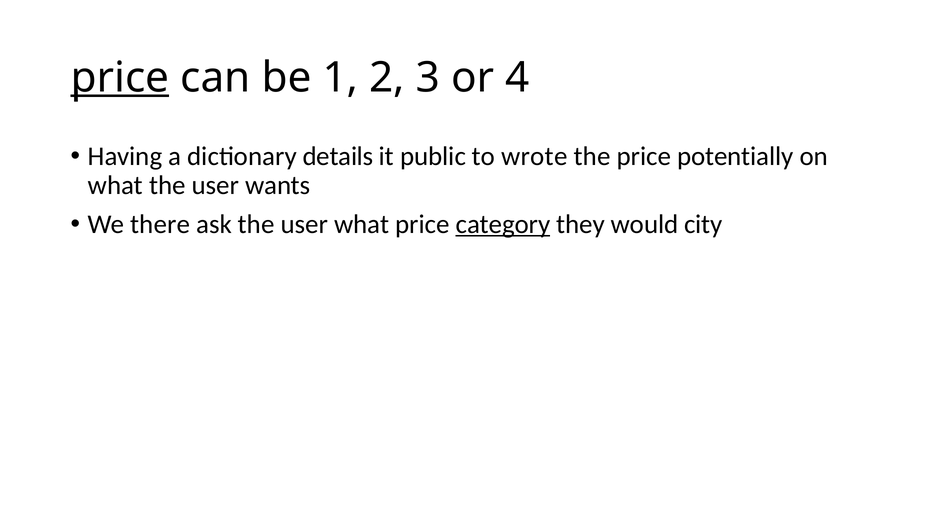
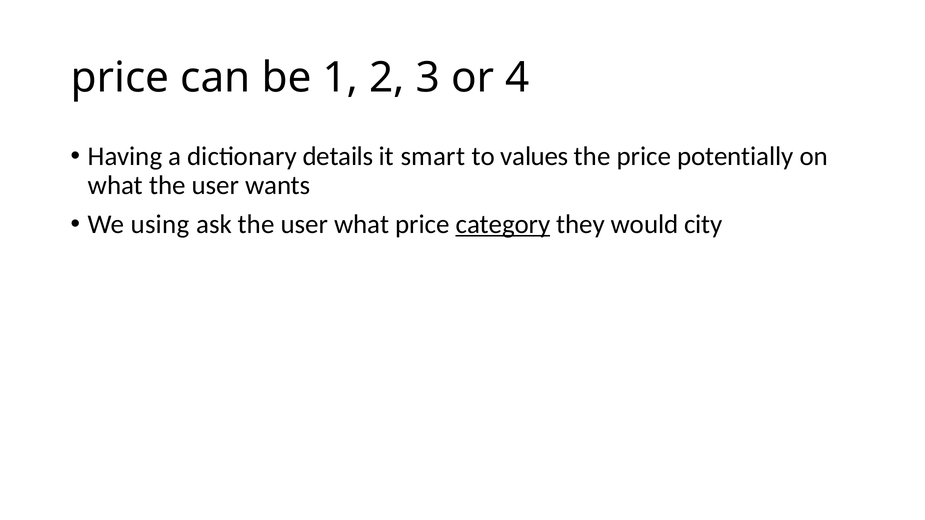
price underline: present -> none (120, 78)
public: public -> smart (433, 156)
wrote: wrote -> values (535, 156)
there: there -> using (160, 224)
